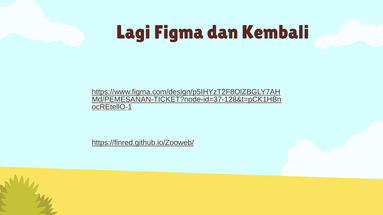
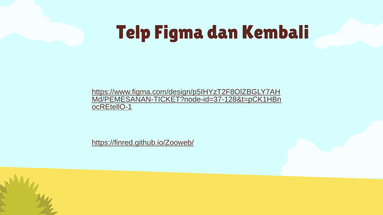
Lagi: Lagi -> Telp (134, 32)
